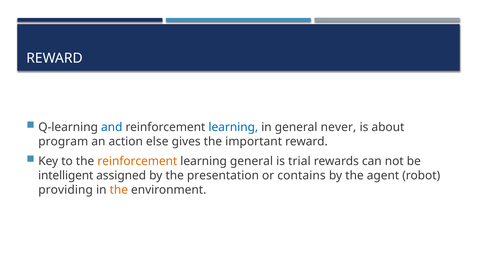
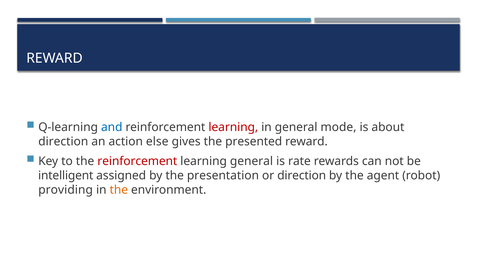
learning colour: blue -> red (233, 127)
never: never -> mode (338, 127)
program: program -> direction (63, 141)
important: important -> presented (254, 141)
reinforcement colour: orange -> red (137, 161)
trial: trial -> rate (299, 161)
or contains: contains -> direction (302, 175)
